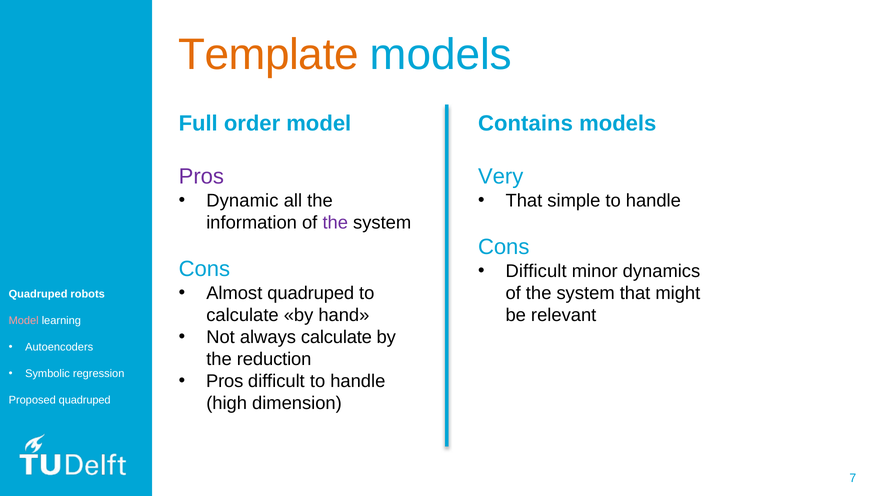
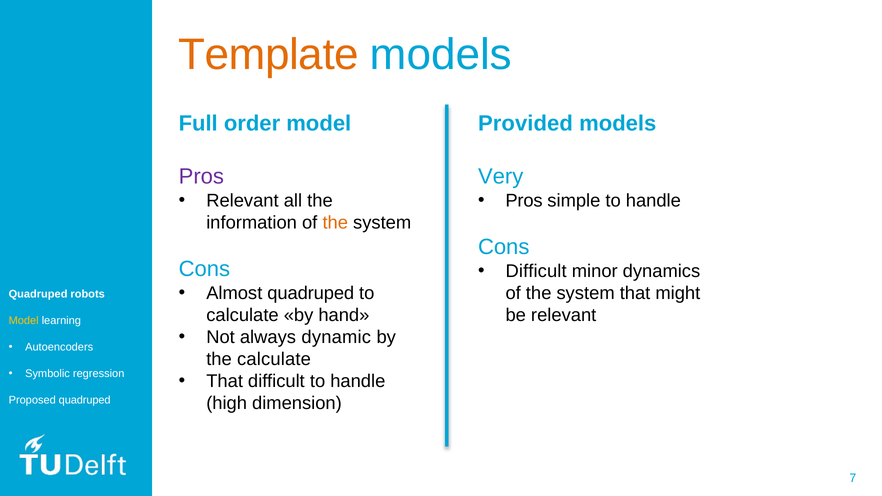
Contains: Contains -> Provided (525, 124)
Dynamic: Dynamic -> Relevant (242, 201)
That: That -> Pros (524, 201)
the colour: purple -> orange (335, 223)
Model colour: pink -> yellow (24, 321)
always calculate: calculate -> dynamic (336, 337)
the reduction: reduction -> calculate (274, 359)
Pros: Pros -> That (225, 381)
